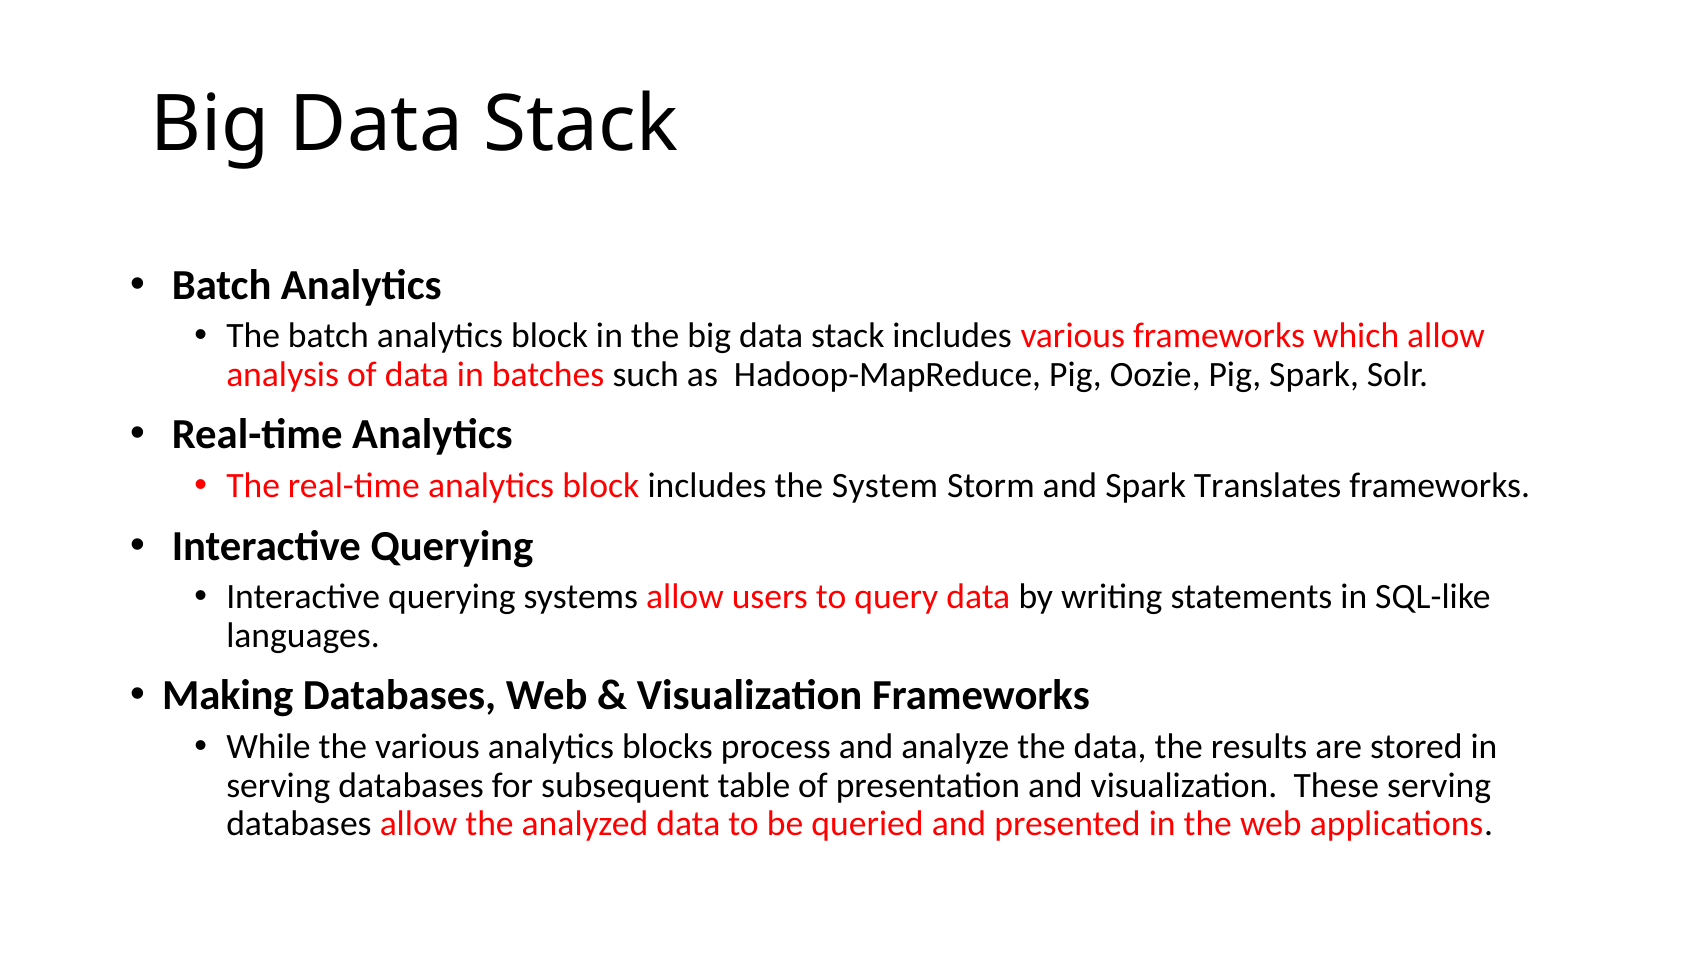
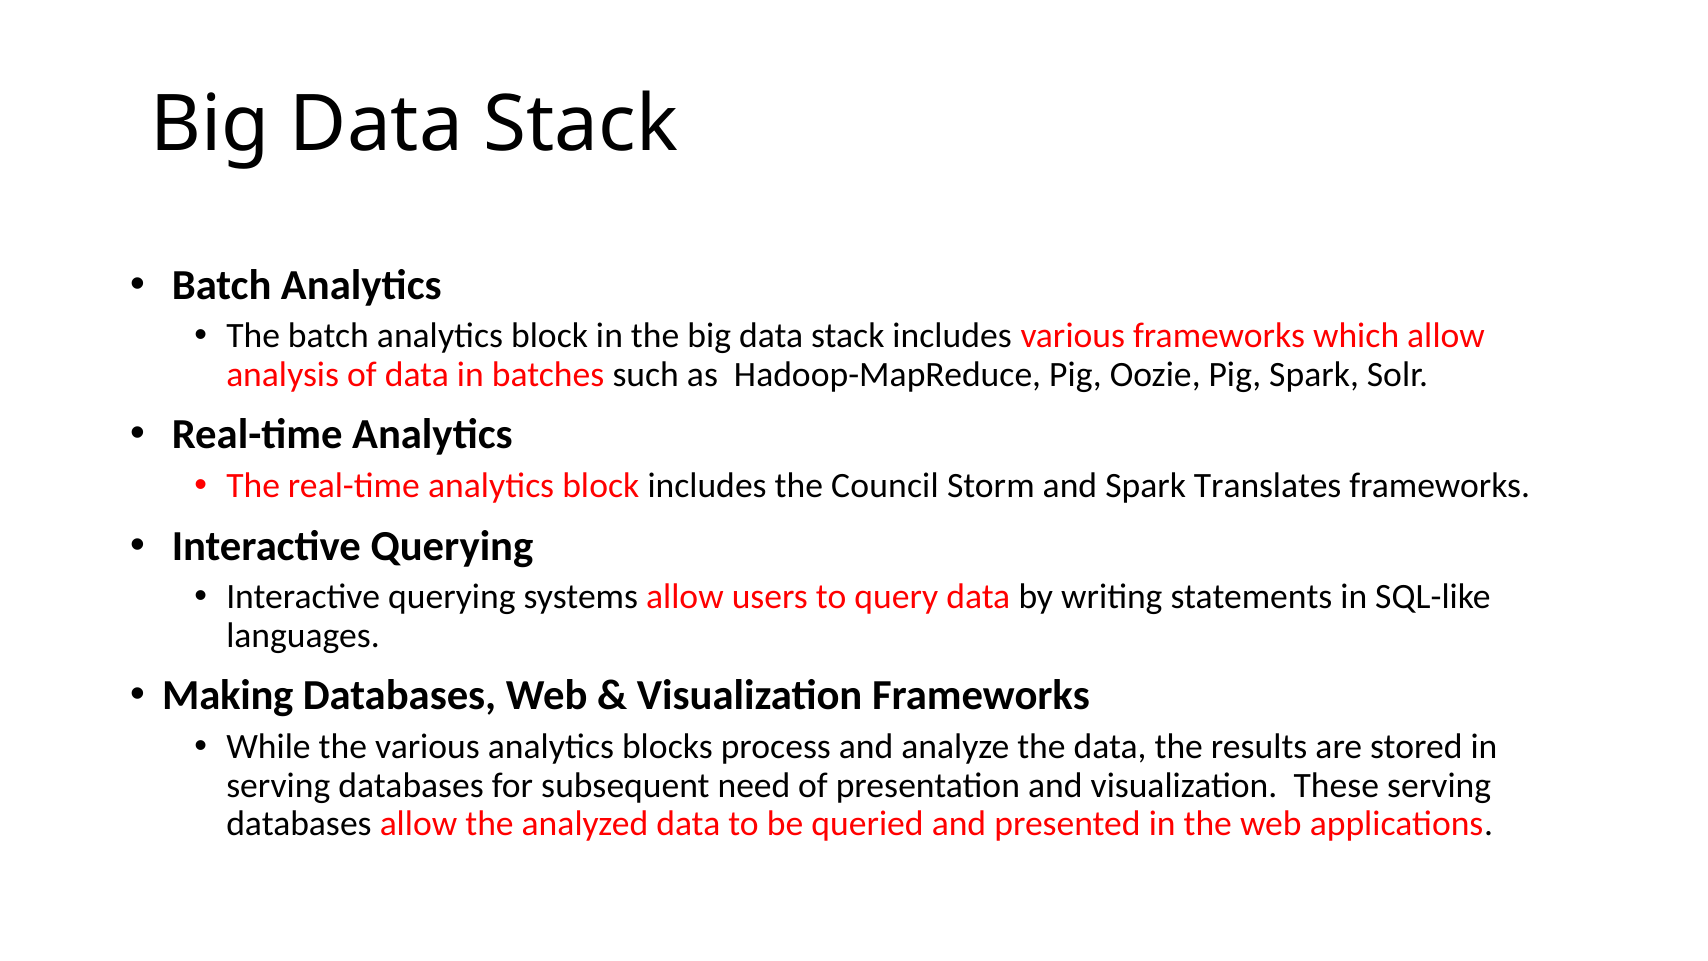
System: System -> Council (885, 486)
table: table -> need (754, 785)
